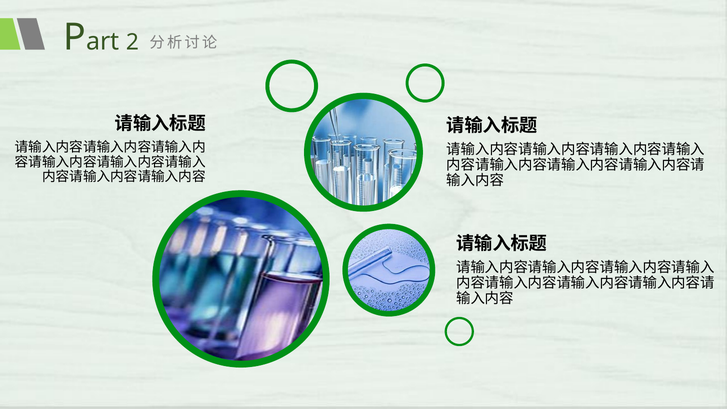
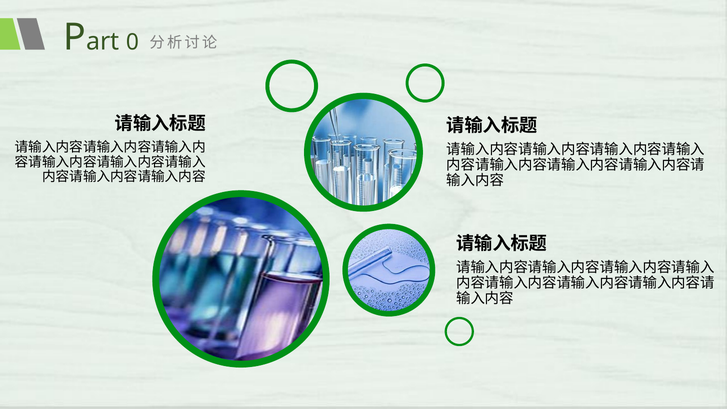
2: 2 -> 0 (132, 42)
